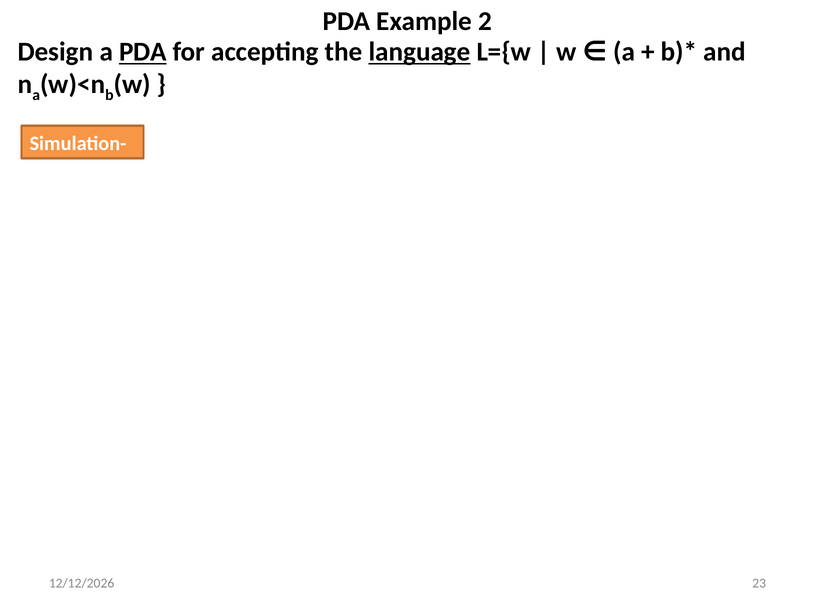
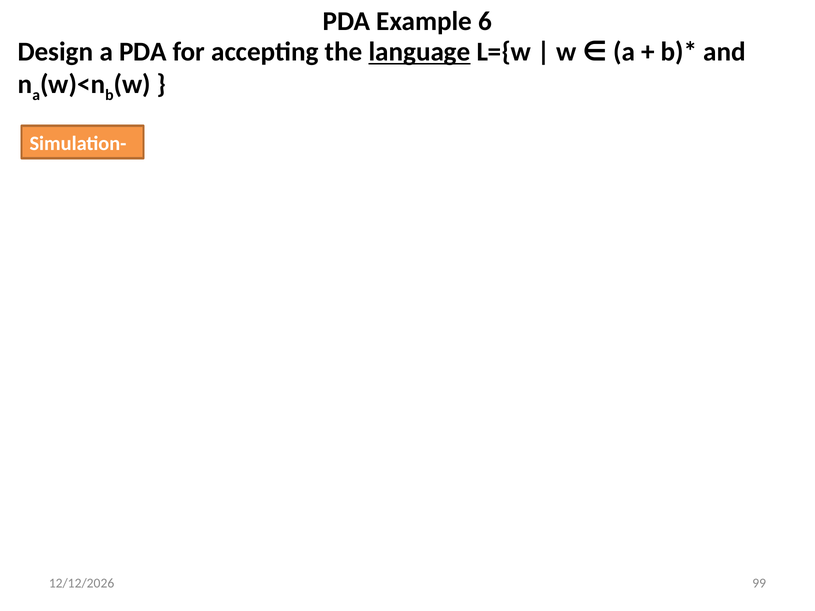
2: 2 -> 6 (485, 21)
PDA underline: present -> none (143, 52)
23: 23 -> 99 (759, 584)
